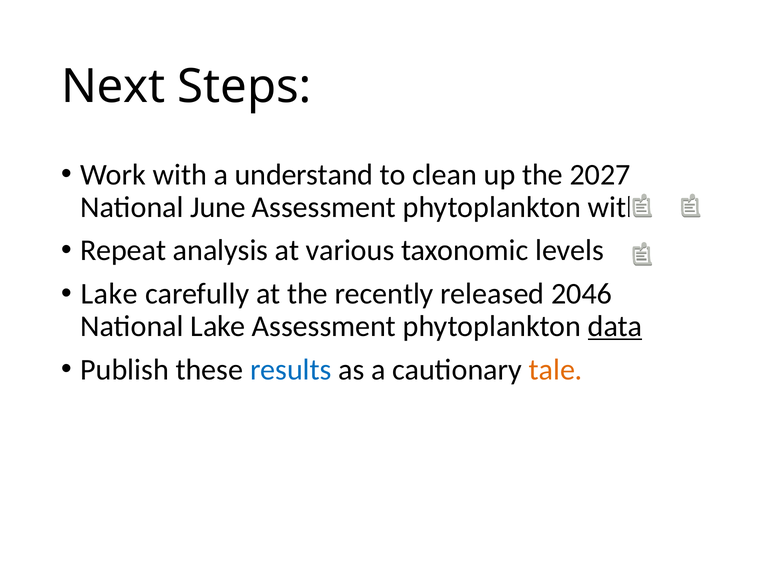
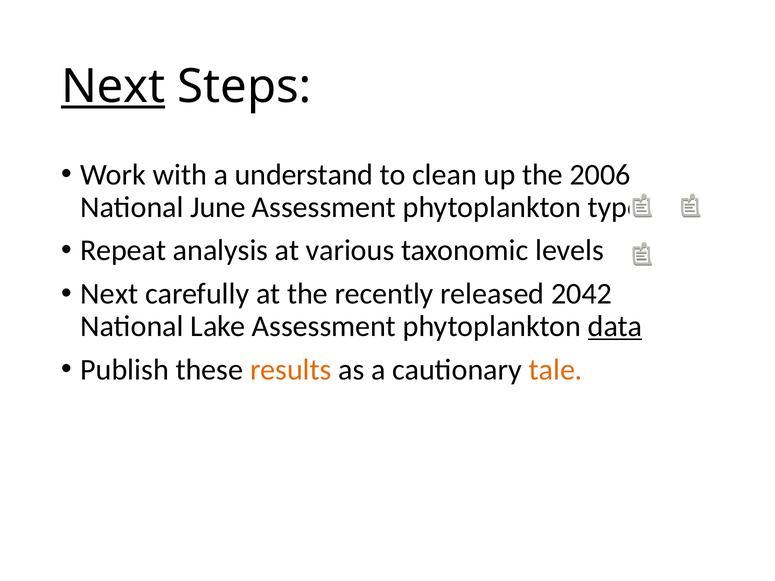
Next underline: none -> present (113, 87)
2027: 2027 -> 2006 (600, 175)
phytoplankton with: with -> type (615, 207)
Lake: Lake -> Next (109, 294)
2046: 2046 -> 2042 (582, 294)
results colour: blue -> orange (291, 370)
